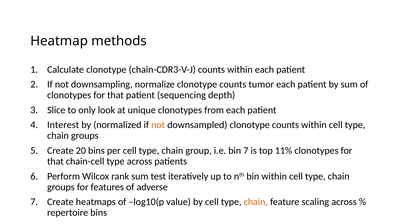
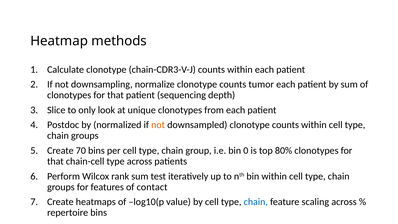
Interest: Interest -> Postdoc (63, 125)
20: 20 -> 70 (81, 151)
bin 7: 7 -> 0 (246, 151)
11%: 11% -> 80% (284, 151)
adverse: adverse -> contact (152, 187)
chain colour: orange -> blue (256, 202)
